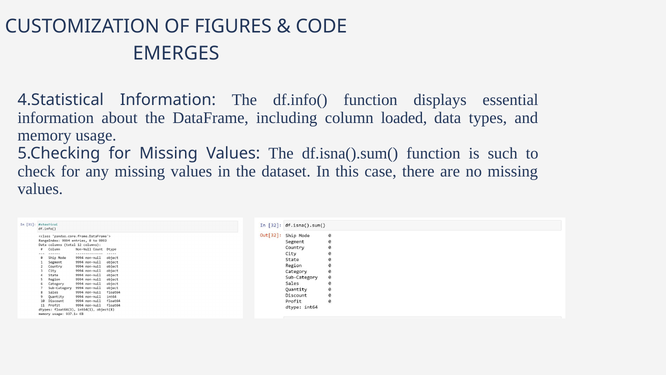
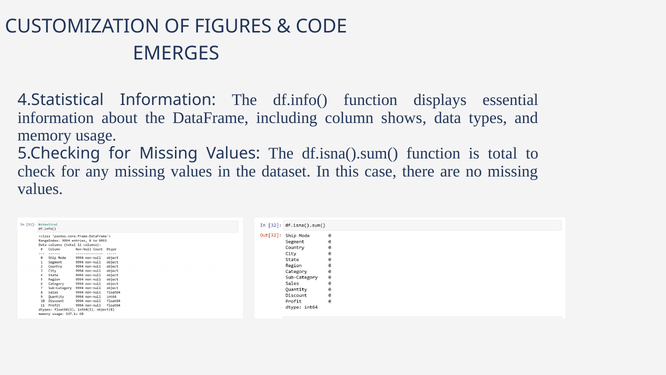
loaded: loaded -> shows (404, 118)
such: such -> total (503, 153)
